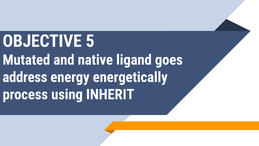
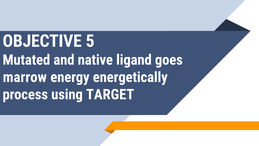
address: address -> marrow (25, 77)
INHERIT: INHERIT -> TARGET (110, 94)
